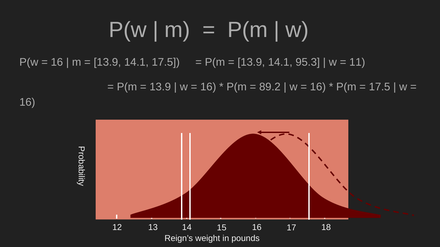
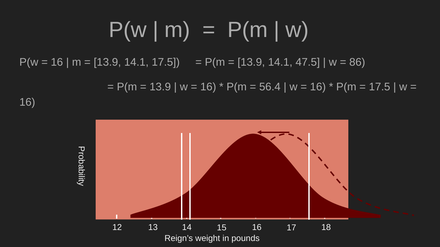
95.3: 95.3 -> 47.5 (308, 62)
11: 11 -> 86 (357, 62)
89.2: 89.2 -> 56.4 (270, 87)
